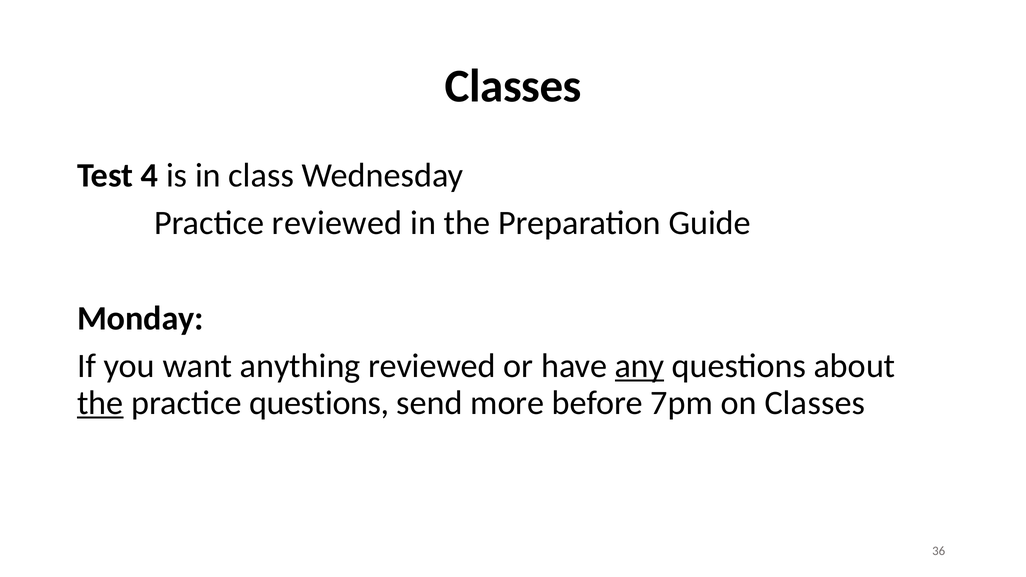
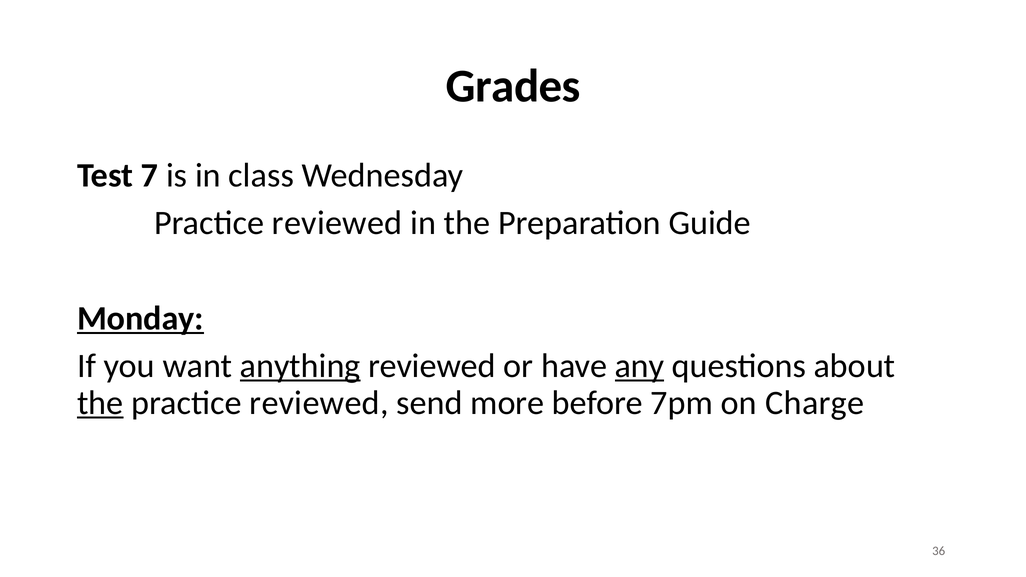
Classes: Classes -> Grades (513, 86)
4: 4 -> 7 (150, 175)
Monday underline: none -> present (140, 318)
anything underline: none -> present (300, 366)
questions: questions -> reviewed (319, 403)
on Classes: Classes -> Charge (815, 403)
